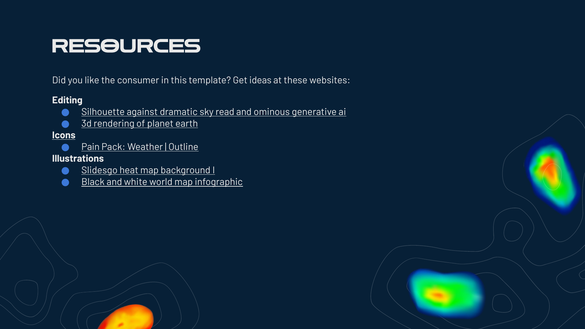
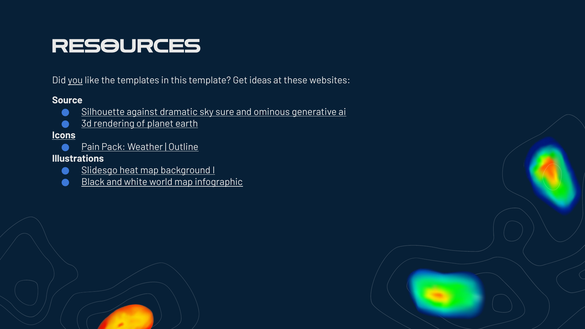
you underline: none -> present (75, 80)
consumer: consumer -> templates (138, 80)
Editing: Editing -> Source (67, 100)
read: read -> sure (225, 112)
